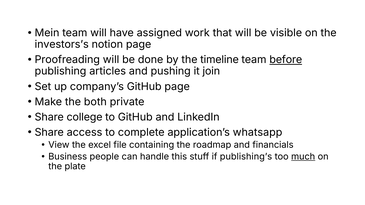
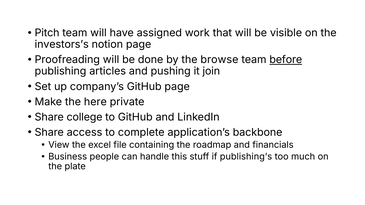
Mein: Mein -> Pitch (47, 33)
timeline: timeline -> browse (219, 60)
both: both -> here (95, 102)
whatsapp: whatsapp -> backbone (258, 133)
much underline: present -> none (303, 157)
